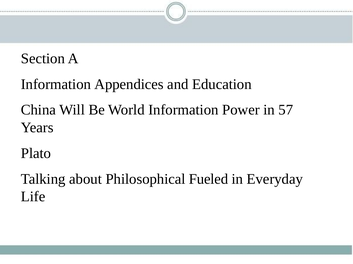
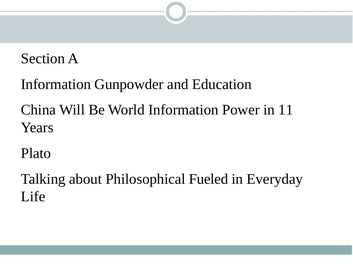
Appendices: Appendices -> Gunpowder (129, 84)
57: 57 -> 11 (286, 110)
